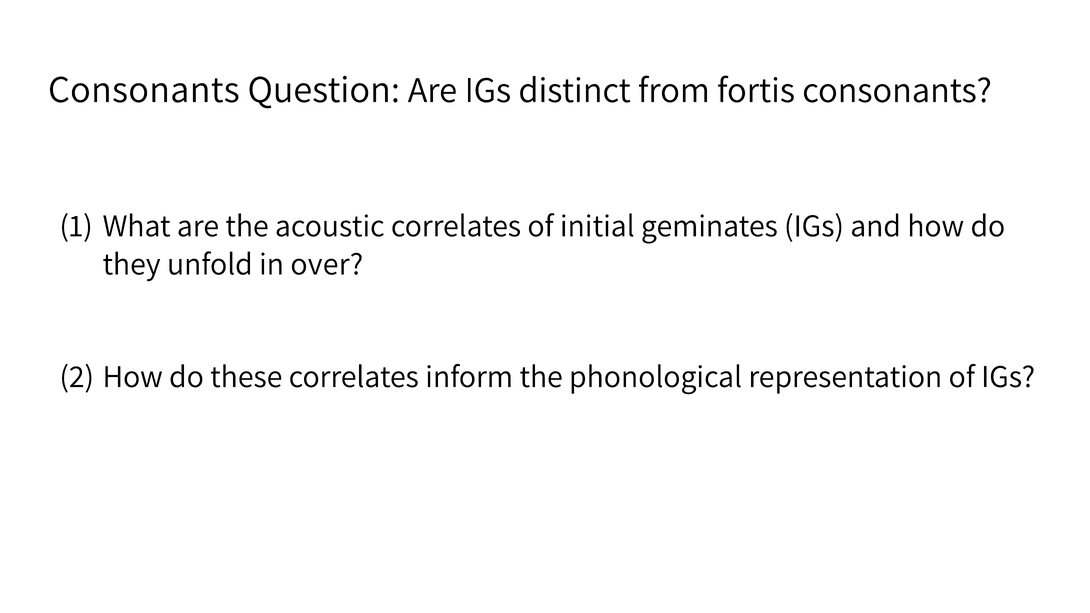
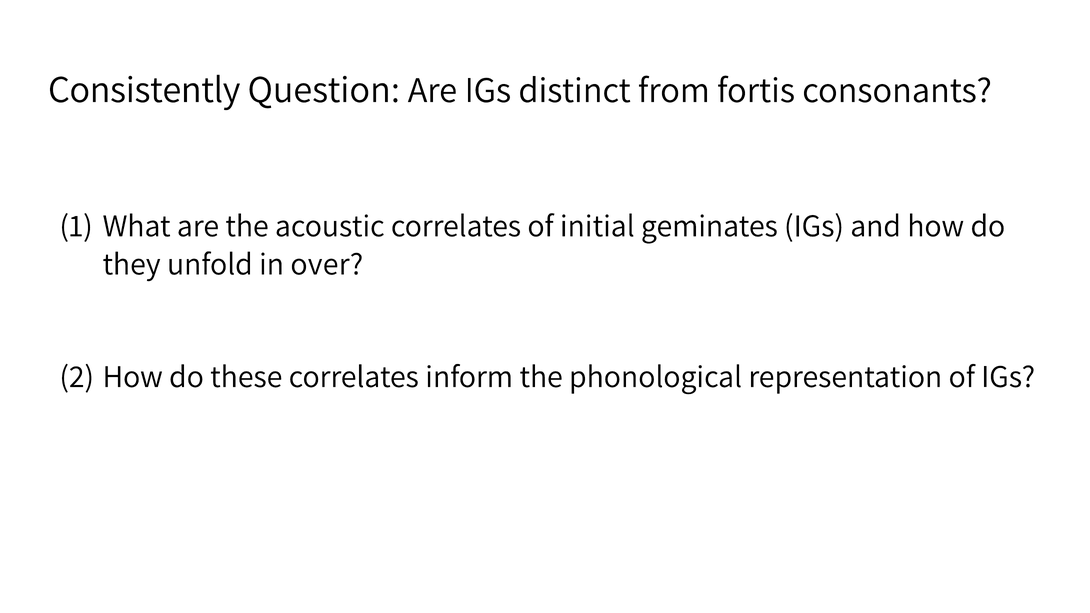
Consonants: Consonants -> Consistently (144, 90)
